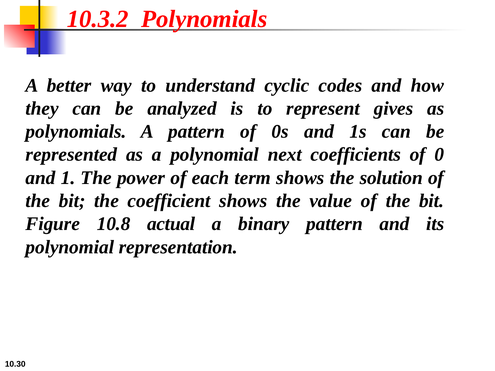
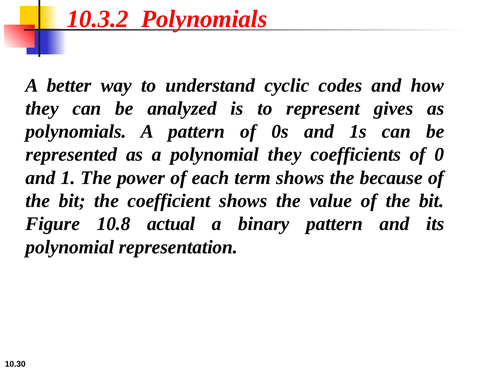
polynomial next: next -> they (285, 155)
solution: solution -> because (391, 178)
